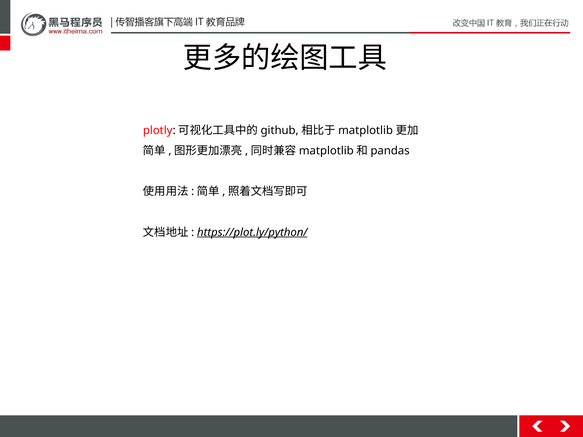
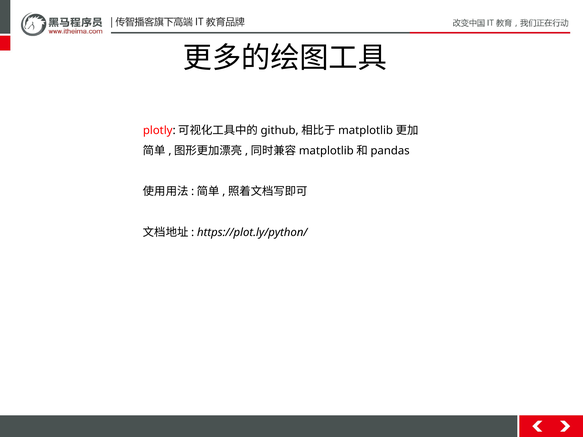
https://plot.ly/python/ underline: present -> none (252, 232)
